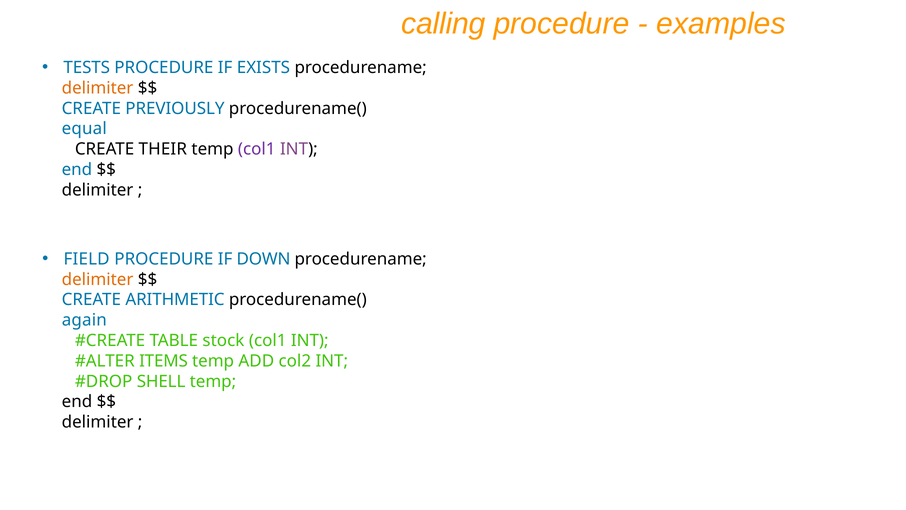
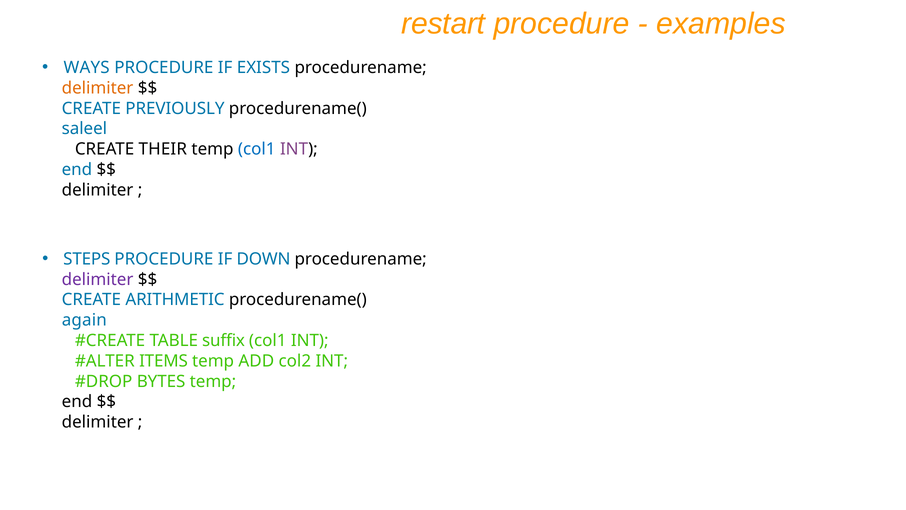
calling: calling -> restart (443, 24)
TESTS: TESTS -> WAYS (87, 68)
equal: equal -> saleel (84, 129)
col1 colour: purple -> blue (257, 149)
FIELD: FIELD -> STEPS (87, 259)
delimiter colour: orange -> purple (98, 279)
stock: stock -> suffix (224, 340)
SHELL: SHELL -> BYTES (161, 381)
